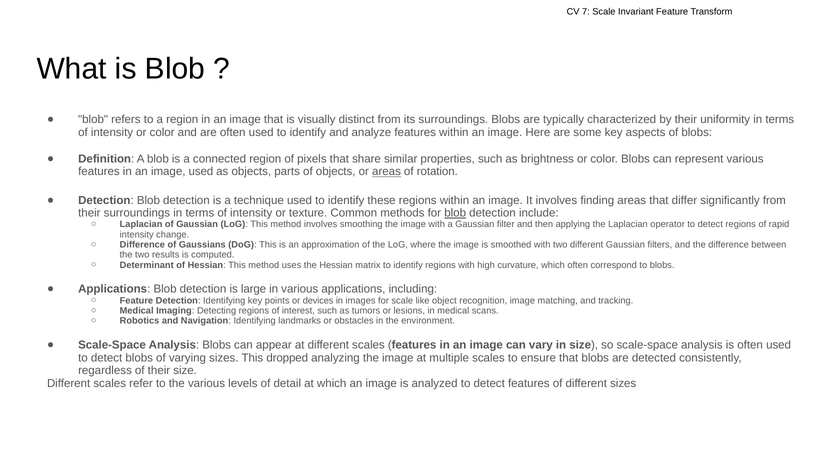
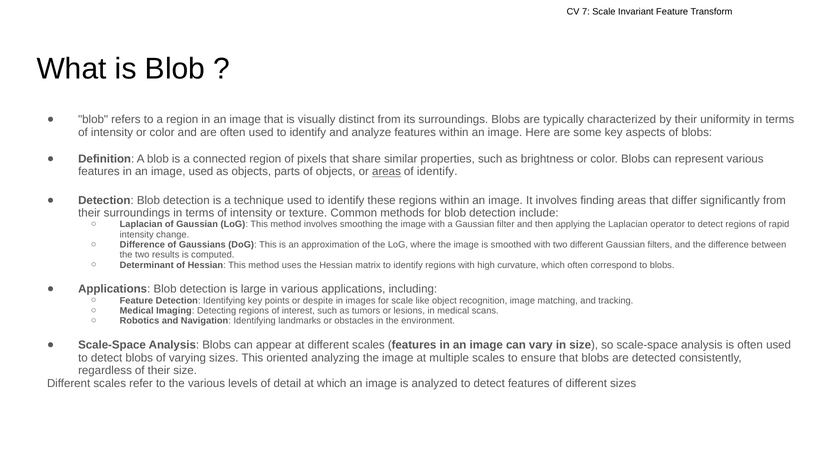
of rotation: rotation -> identify (437, 172)
blob underline: present -> none (455, 213)
devices: devices -> despite (318, 301)
dropped: dropped -> oriented (287, 358)
